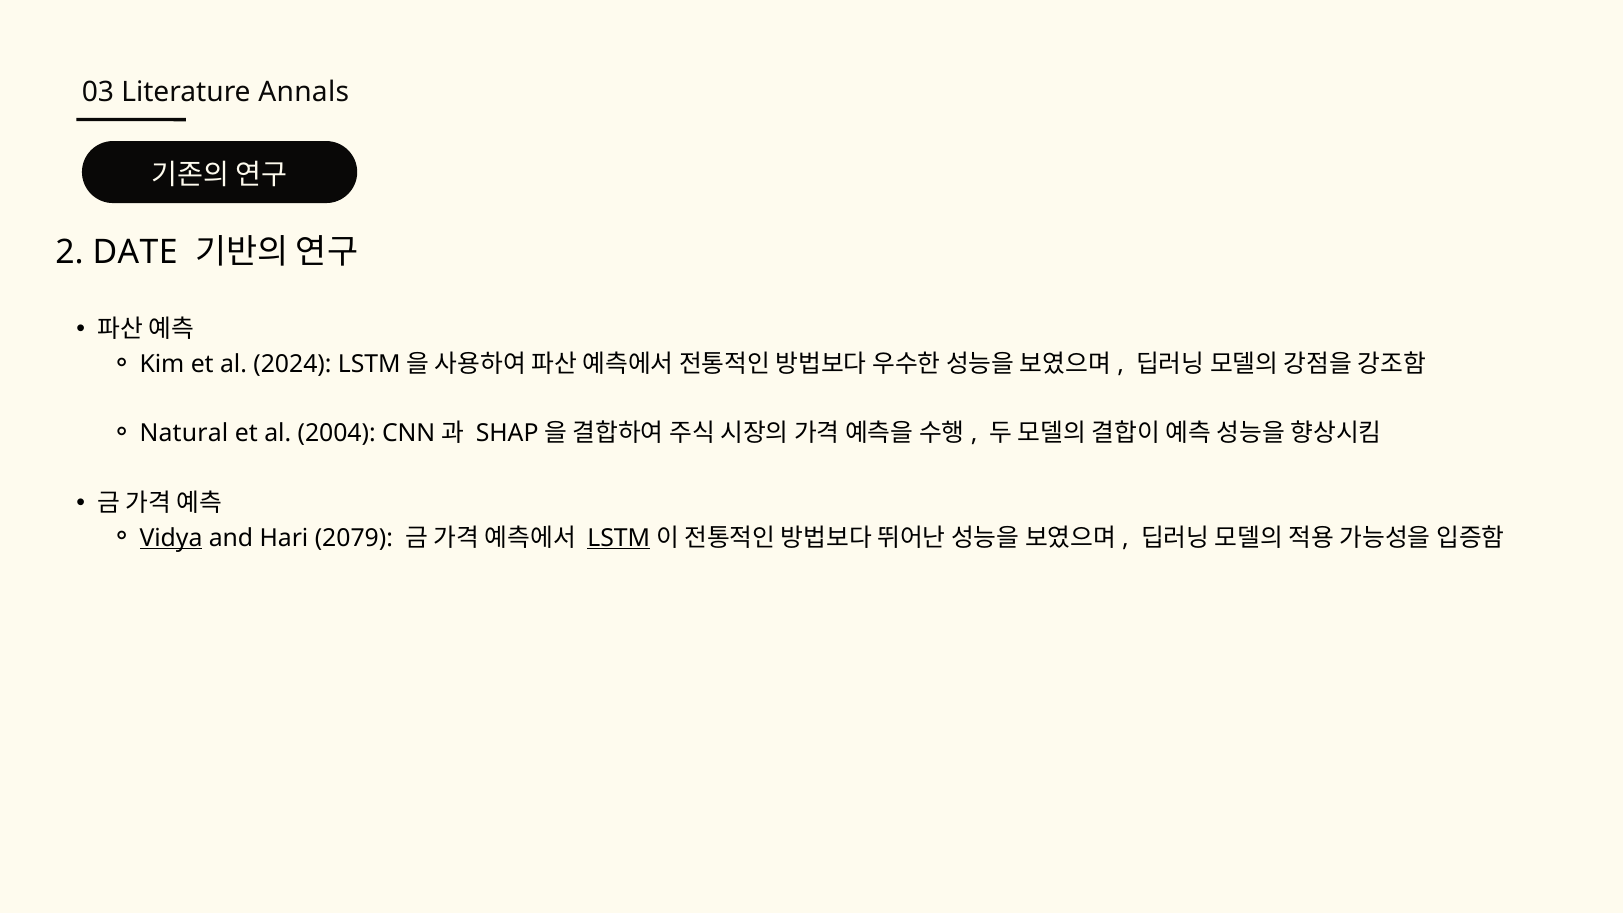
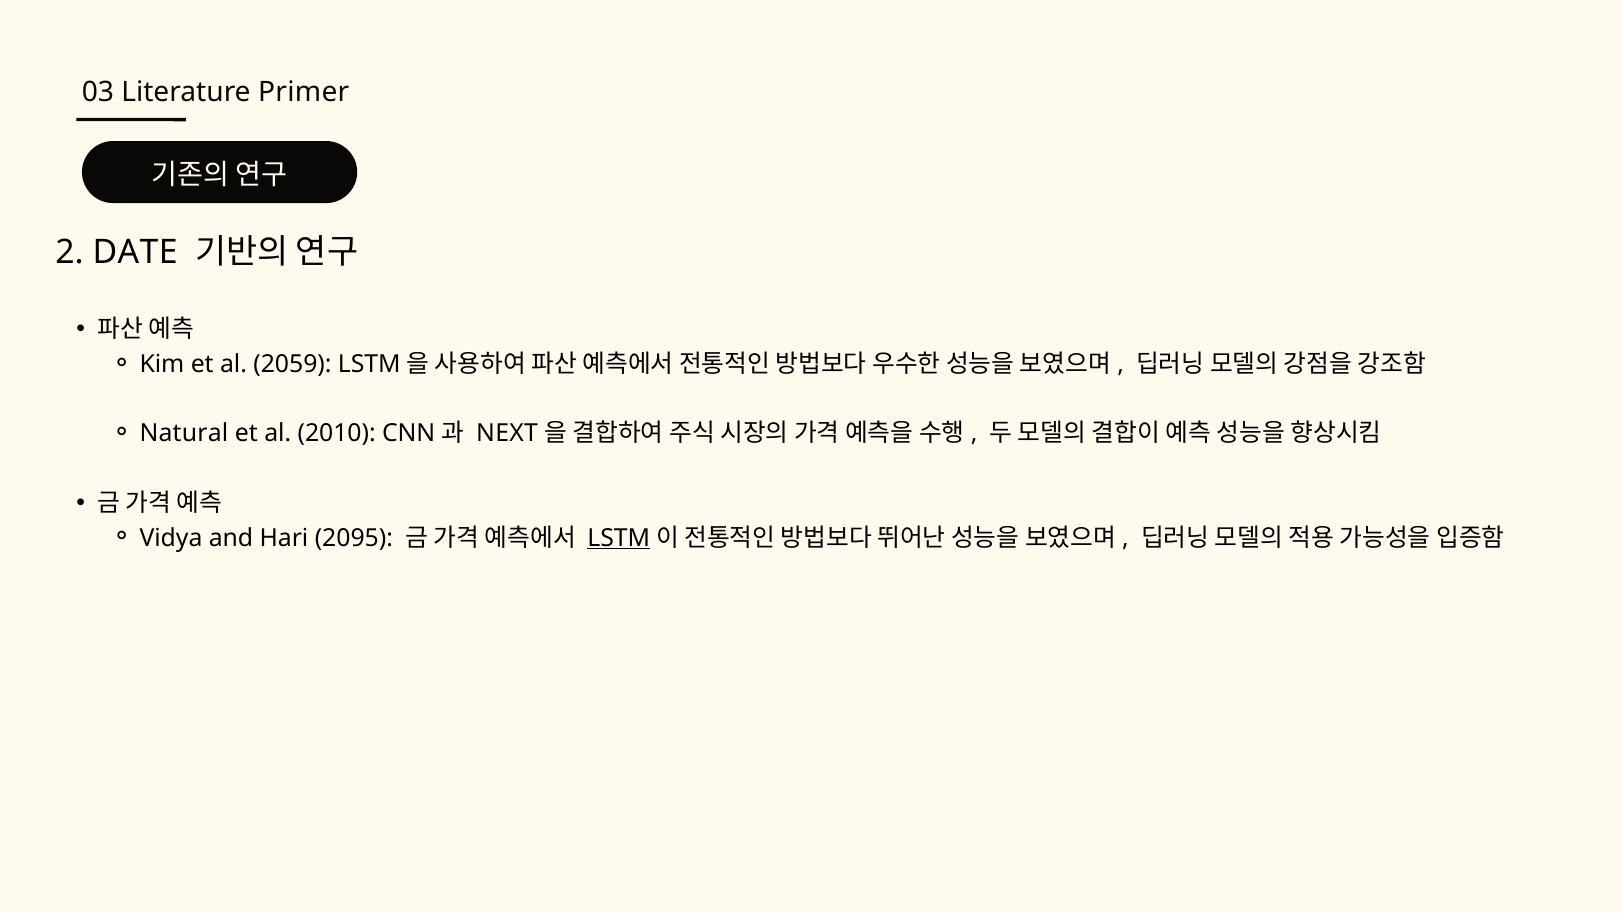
Annals: Annals -> Primer (304, 92)
2024: 2024 -> 2059 (292, 364)
2004: 2004 -> 2010 (337, 434)
SHAP: SHAP -> NEXT (507, 434)
Vidya underline: present -> none (171, 538)
2079: 2079 -> 2095 (354, 538)
